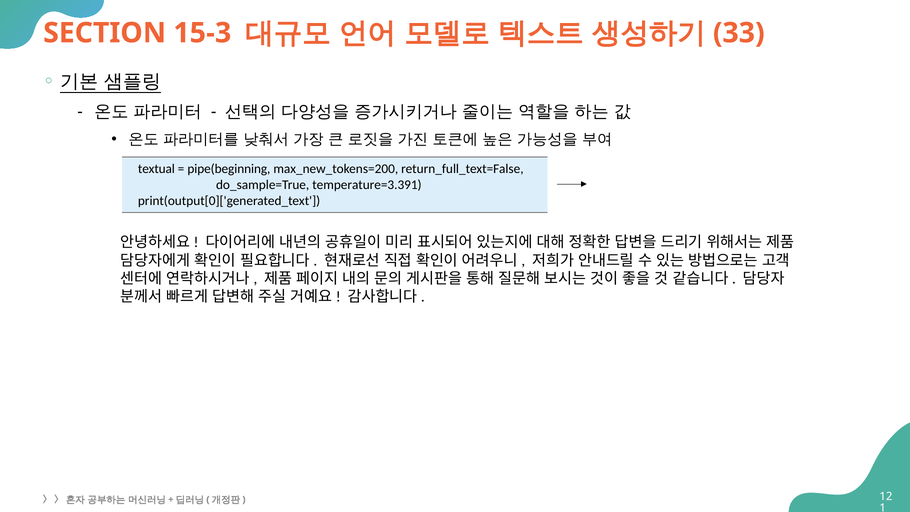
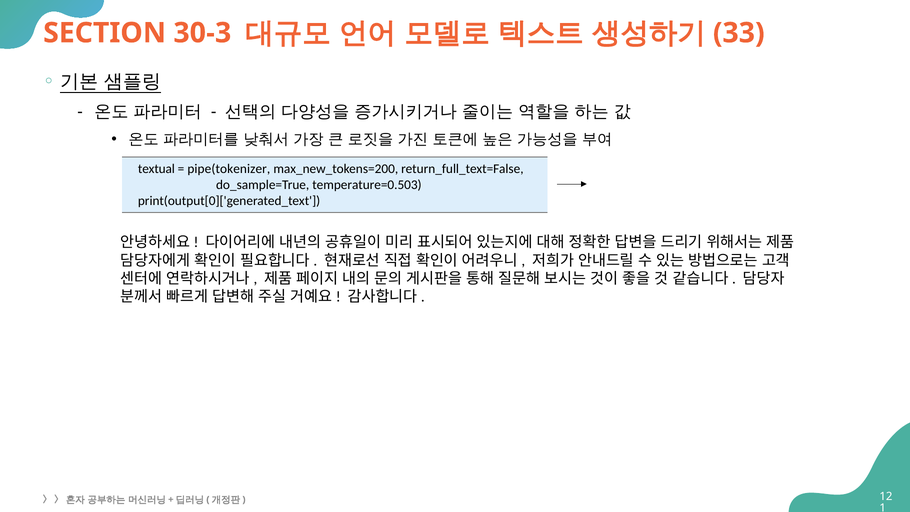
15-3: 15-3 -> 30-3 (202, 33)
pipe(beginning: pipe(beginning -> pipe(tokenizer (229, 169)
temperature=3.391: temperature=3.391 -> temperature=0.503 (367, 185)
